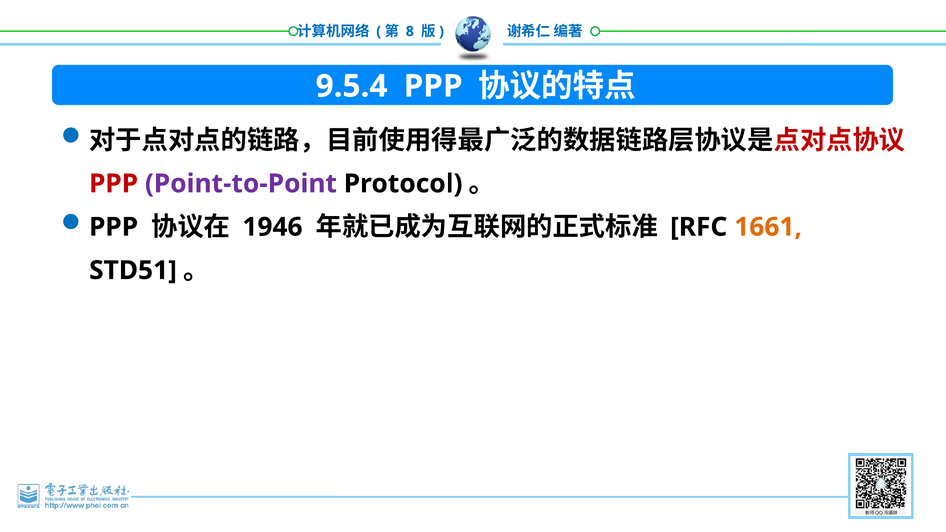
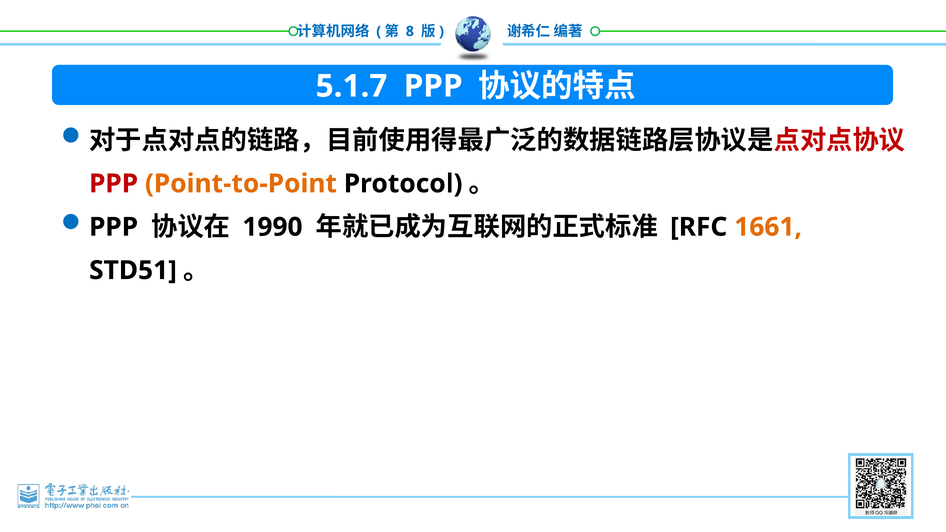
9.5.4: 9.5.4 -> 5.1.7 (352, 86)
Point-to-Point colour: purple -> orange (241, 184)
1946: 1946 -> 1990 (272, 227)
